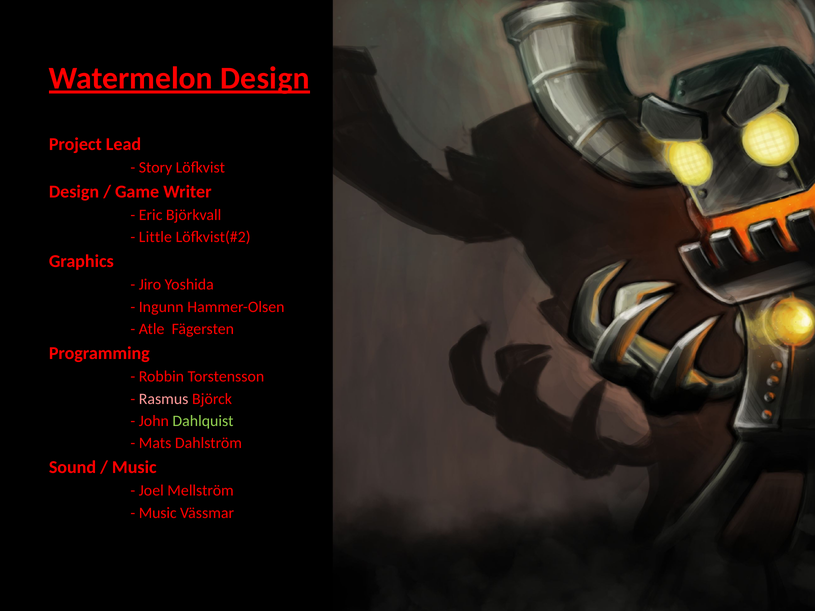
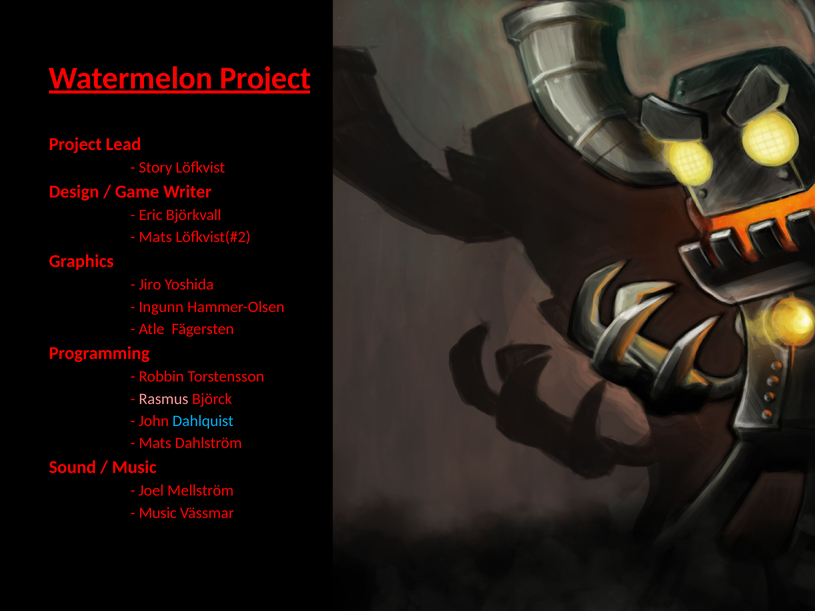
Watermelon Design: Design -> Project (265, 78)
Little: Little -> Mats (155, 237)
Dahlquist colour: light green -> light blue (203, 421)
